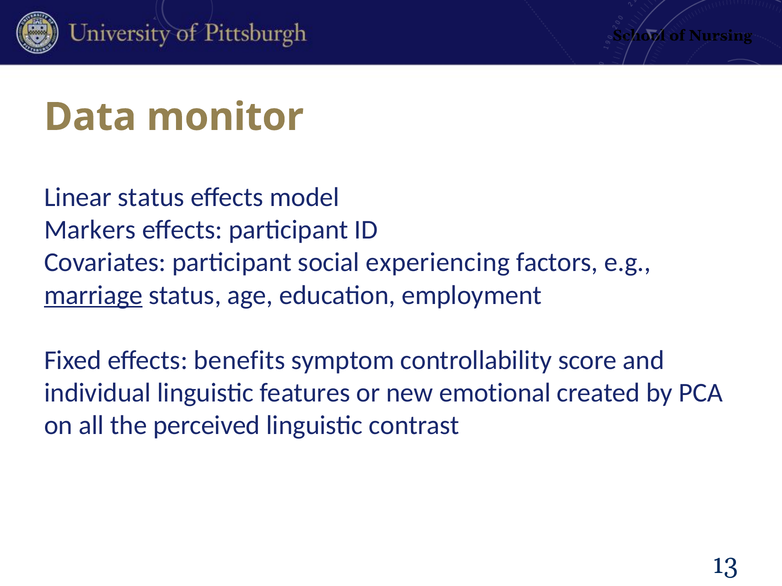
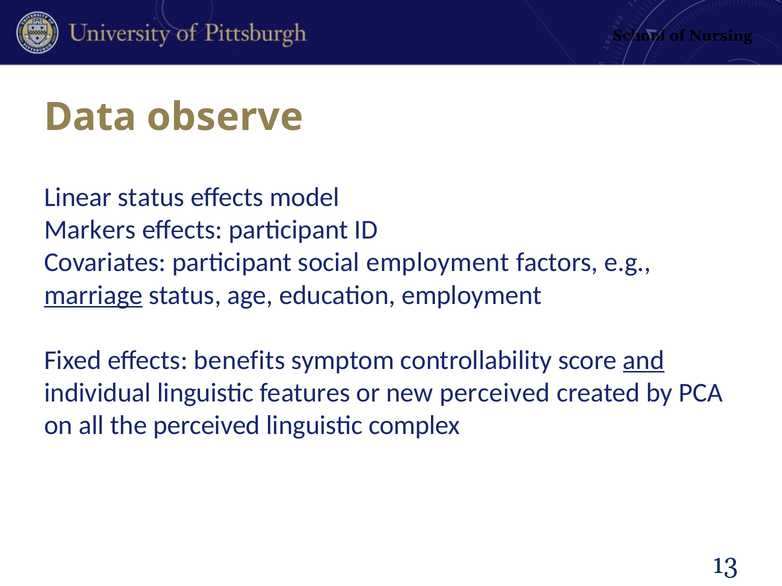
monitor: monitor -> observe (225, 117)
social experiencing: experiencing -> employment (438, 263)
and underline: none -> present (644, 360)
new emotional: emotional -> perceived (495, 393)
contrast: contrast -> complex (414, 426)
